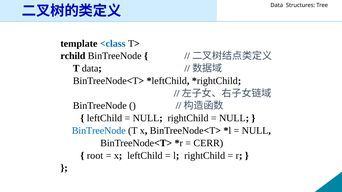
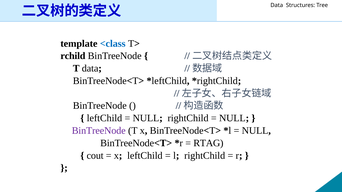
BinTreeNode colour: blue -> purple (99, 131)
CERR: CERR -> RTAG (208, 143)
root: root -> cout (95, 156)
